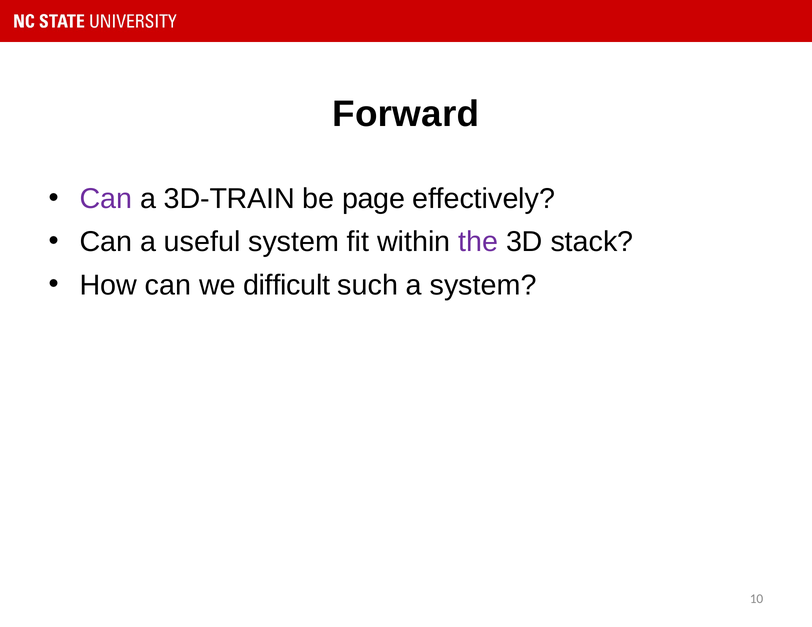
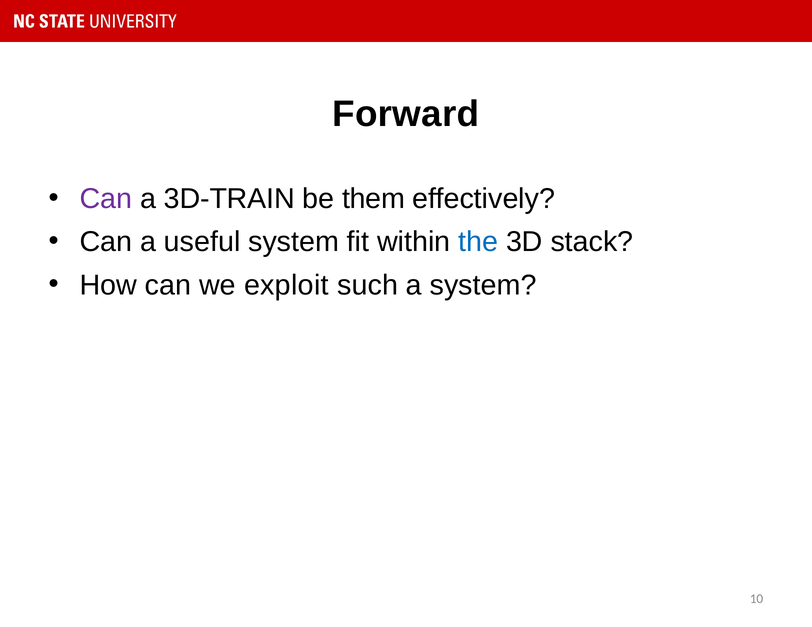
page: page -> them (374, 199)
the colour: purple -> blue (478, 242)
difficult: difficult -> exploit (286, 285)
